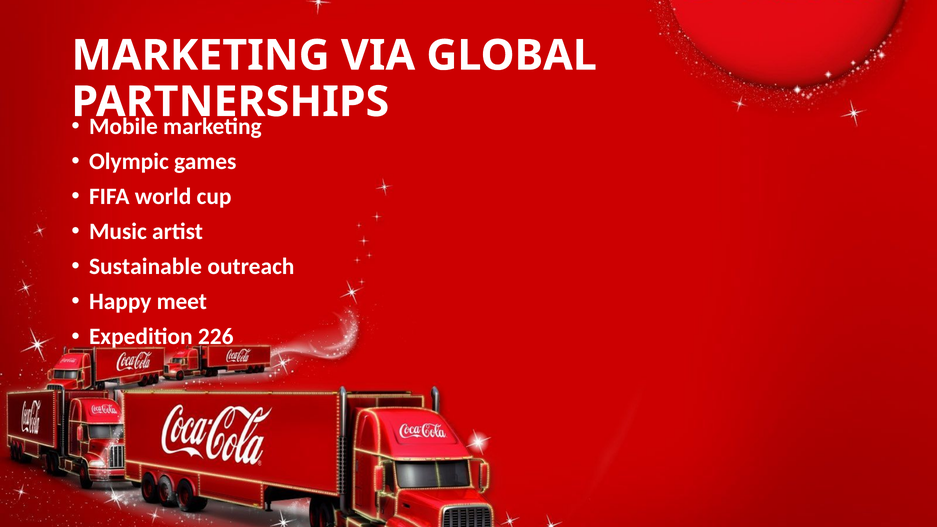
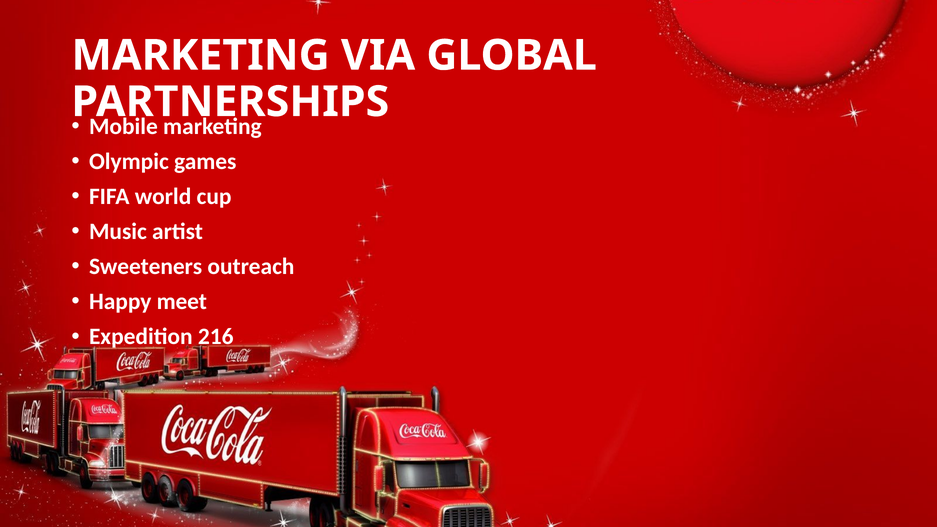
Sustainable: Sustainable -> Sweeteners (146, 267)
226: 226 -> 216 (216, 337)
